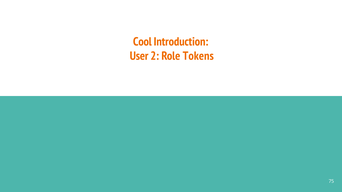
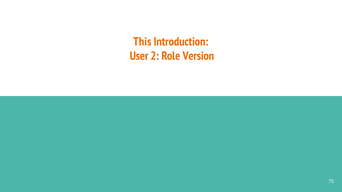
Cool: Cool -> This (142, 42)
Tokens: Tokens -> Version (198, 56)
